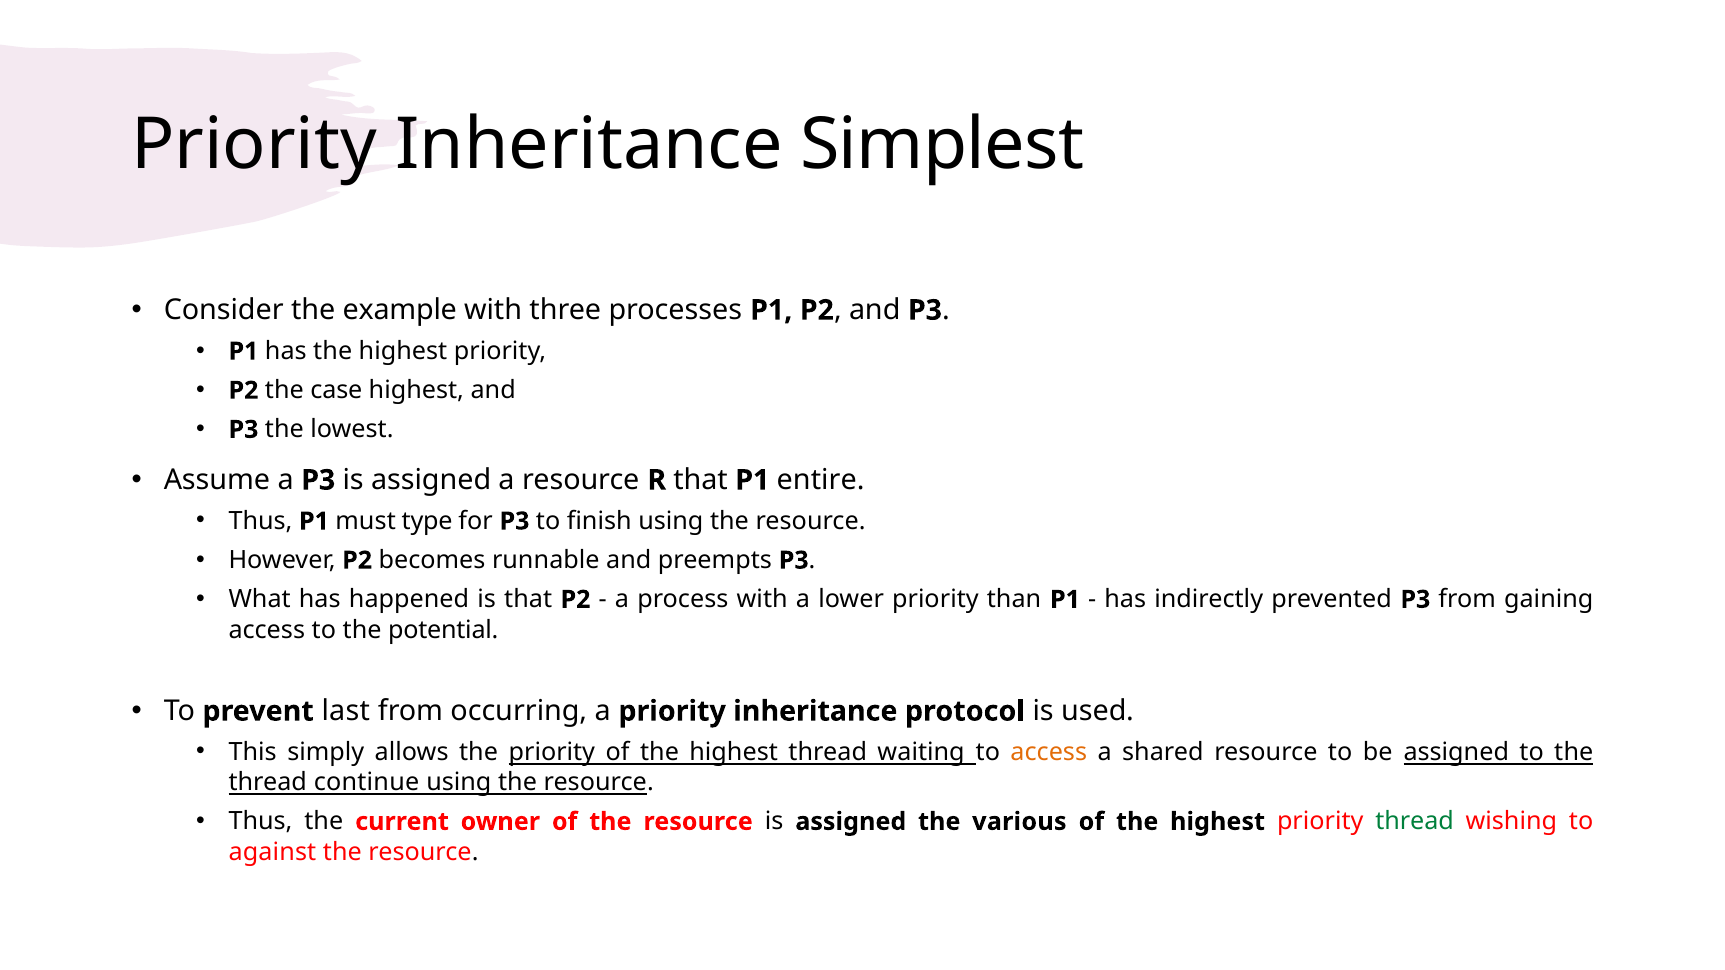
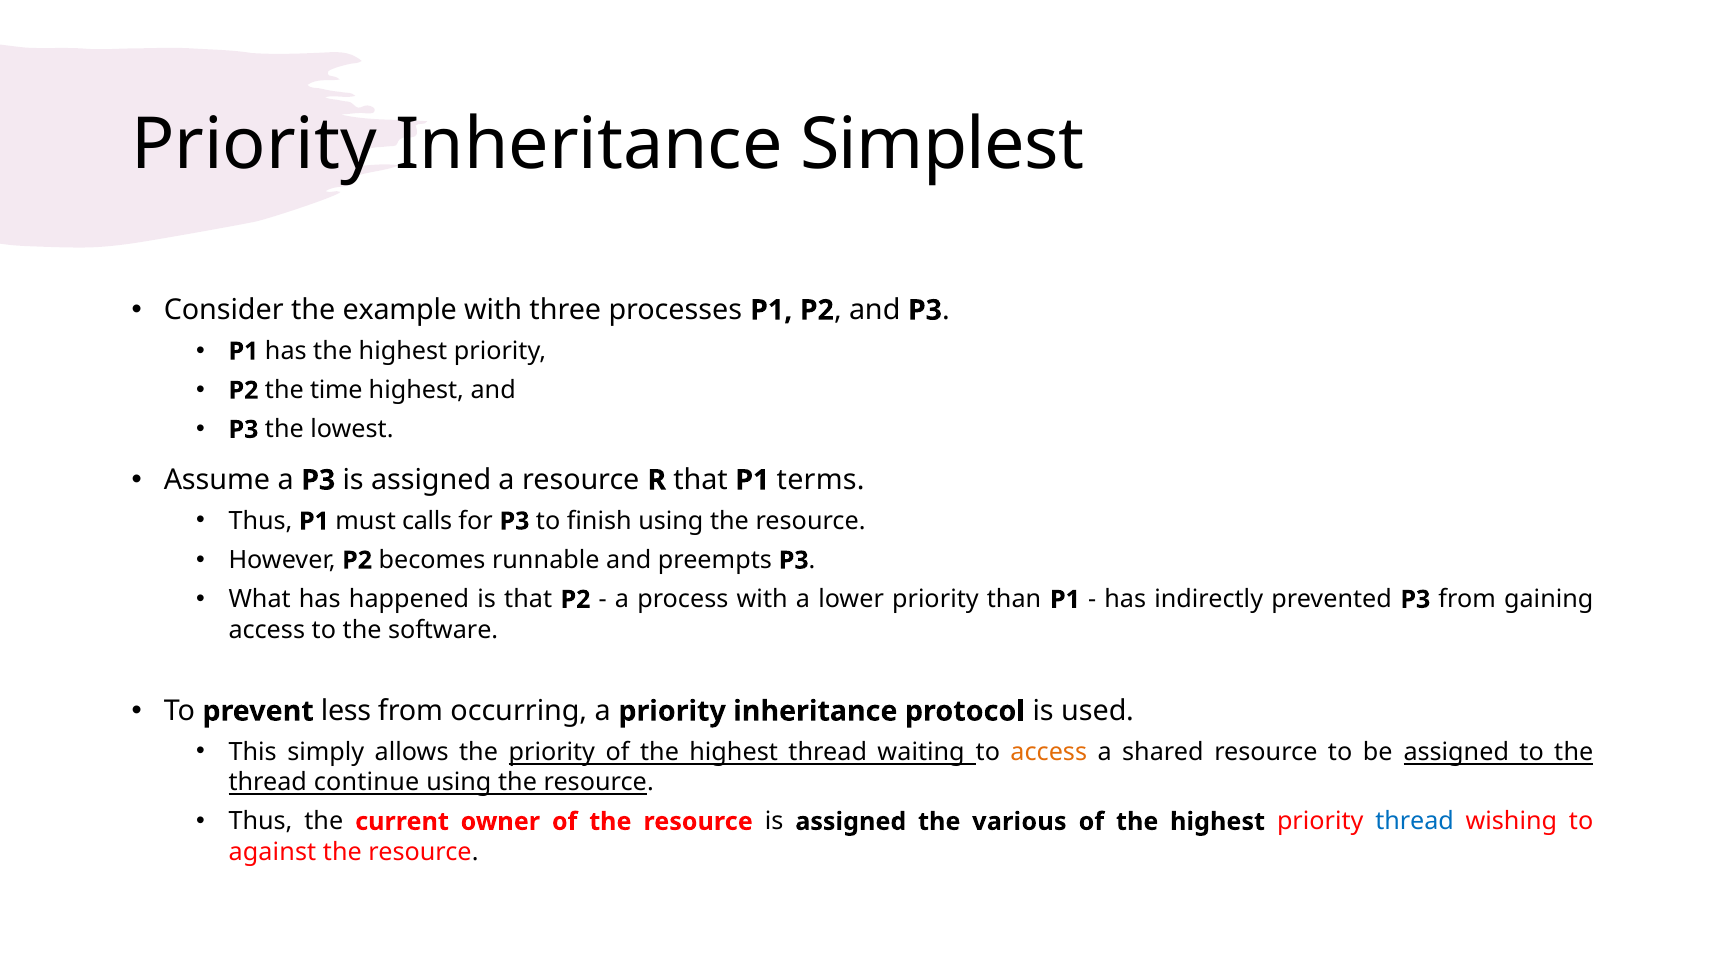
case: case -> time (336, 391)
entire: entire -> terms (821, 480)
type: type -> calls (427, 521)
potential: potential -> software (443, 630)
last: last -> less (346, 711)
thread colour: green -> blue (1415, 822)
